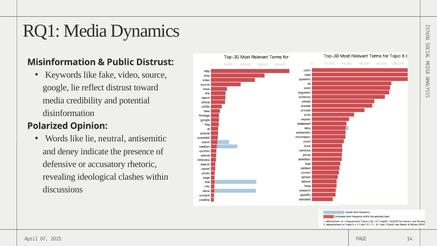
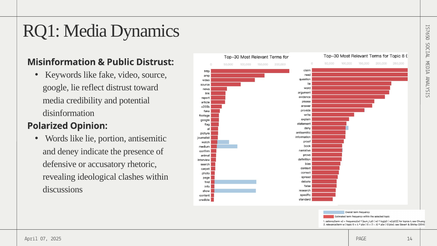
neutral: neutral -> portion (112, 139)
